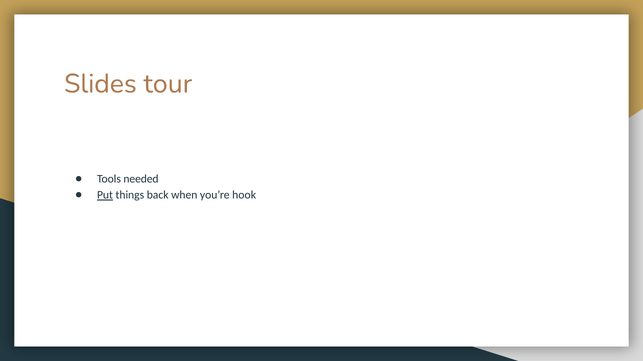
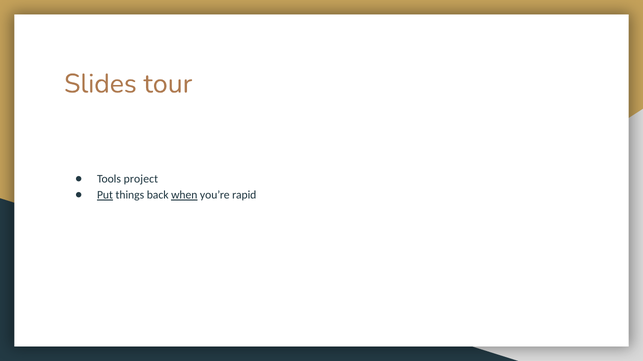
needed: needed -> project (141, 179)
when underline: none -> present (184, 195)
hook: hook -> rapid (244, 195)
